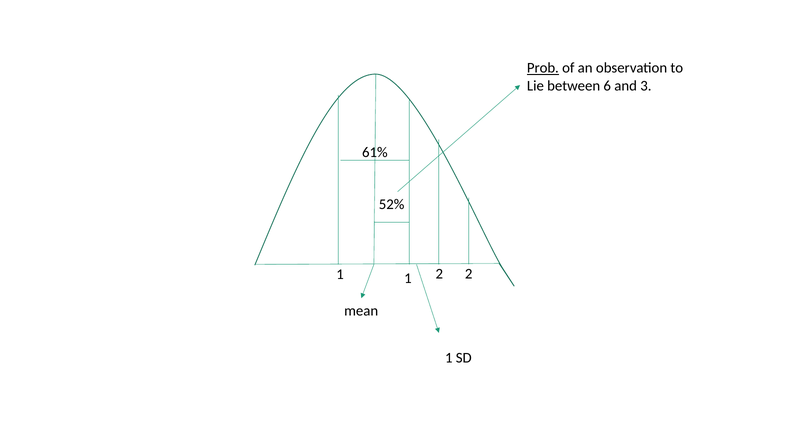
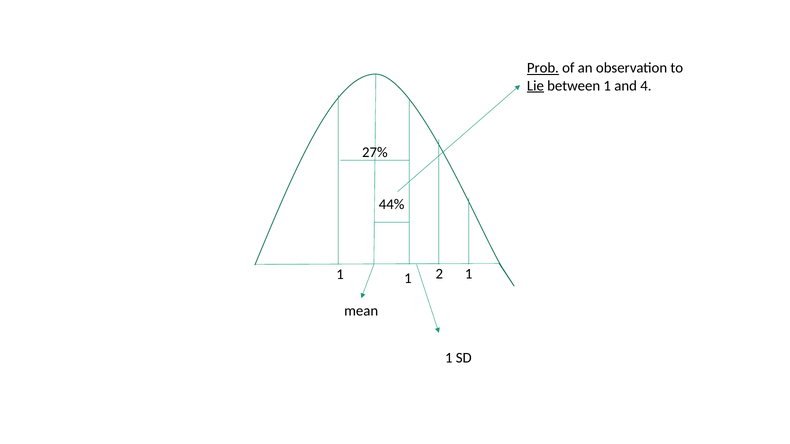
Lie underline: none -> present (535, 86)
between 6: 6 -> 1 (607, 86)
3: 3 -> 4 (646, 86)
61%: 61% -> 27% (375, 153)
52%: 52% -> 44% (392, 205)
2 2: 2 -> 1 (469, 274)
